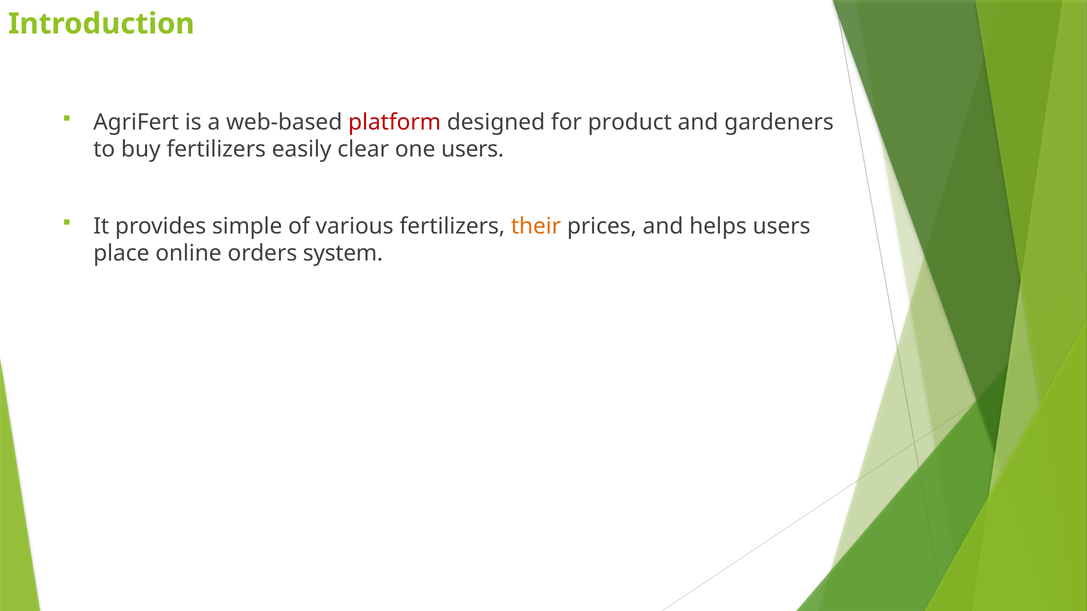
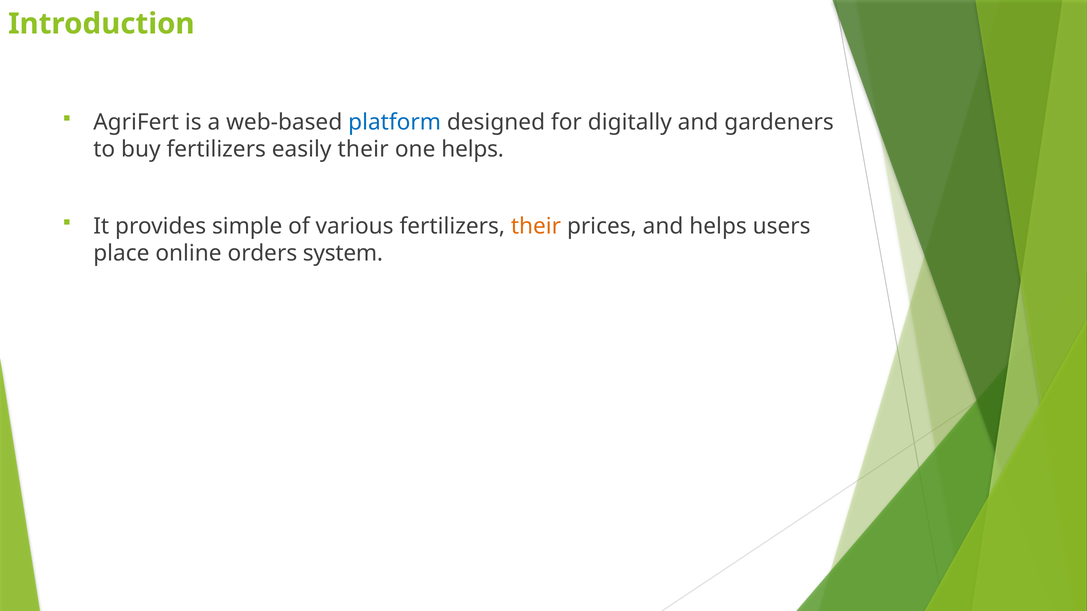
platform colour: red -> blue (395, 122)
product: product -> digitally (630, 122)
easily clear: clear -> their (363, 149)
one users: users -> helps (473, 149)
